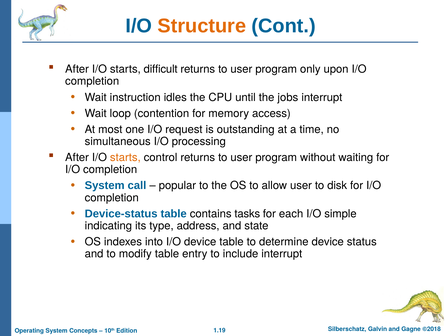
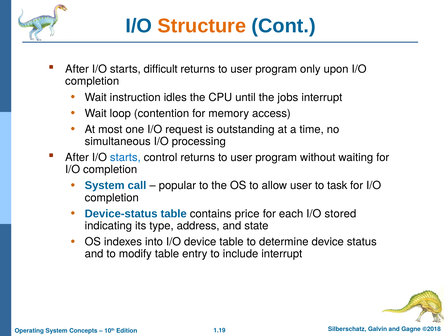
starts colour: orange -> blue (125, 157)
disk: disk -> task (337, 186)
tasks: tasks -> price (247, 214)
simple: simple -> stored (340, 214)
